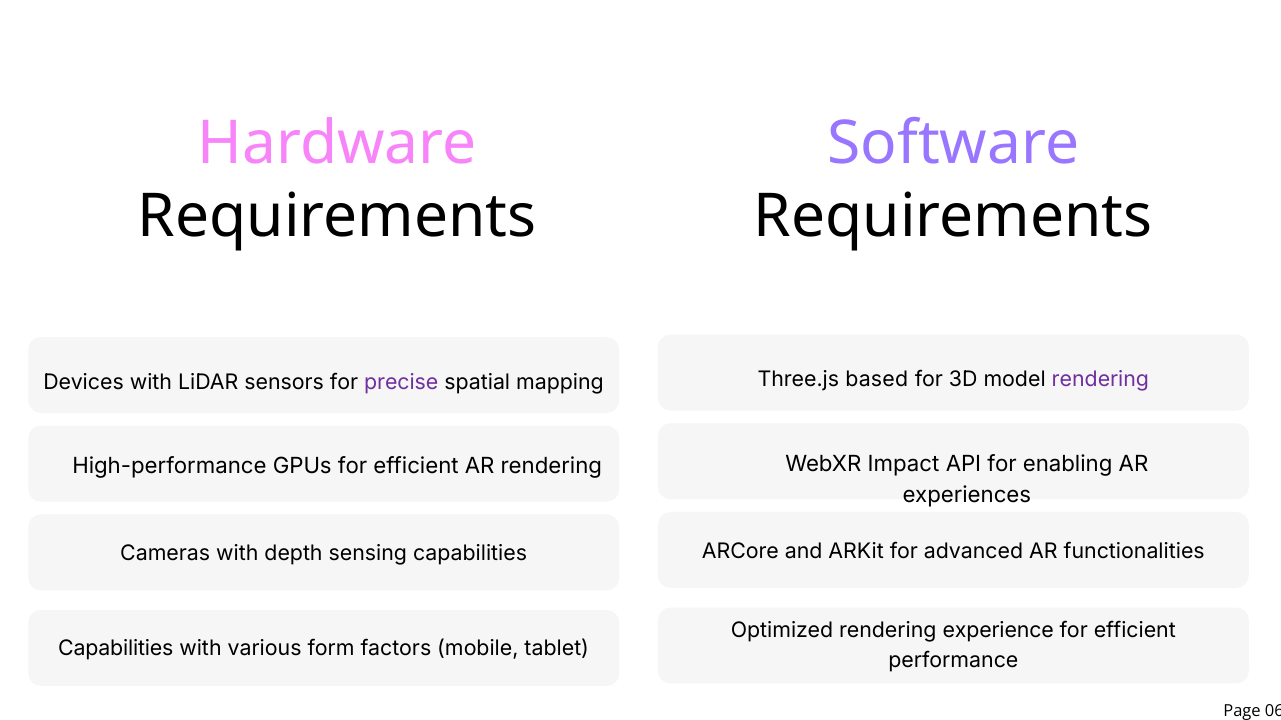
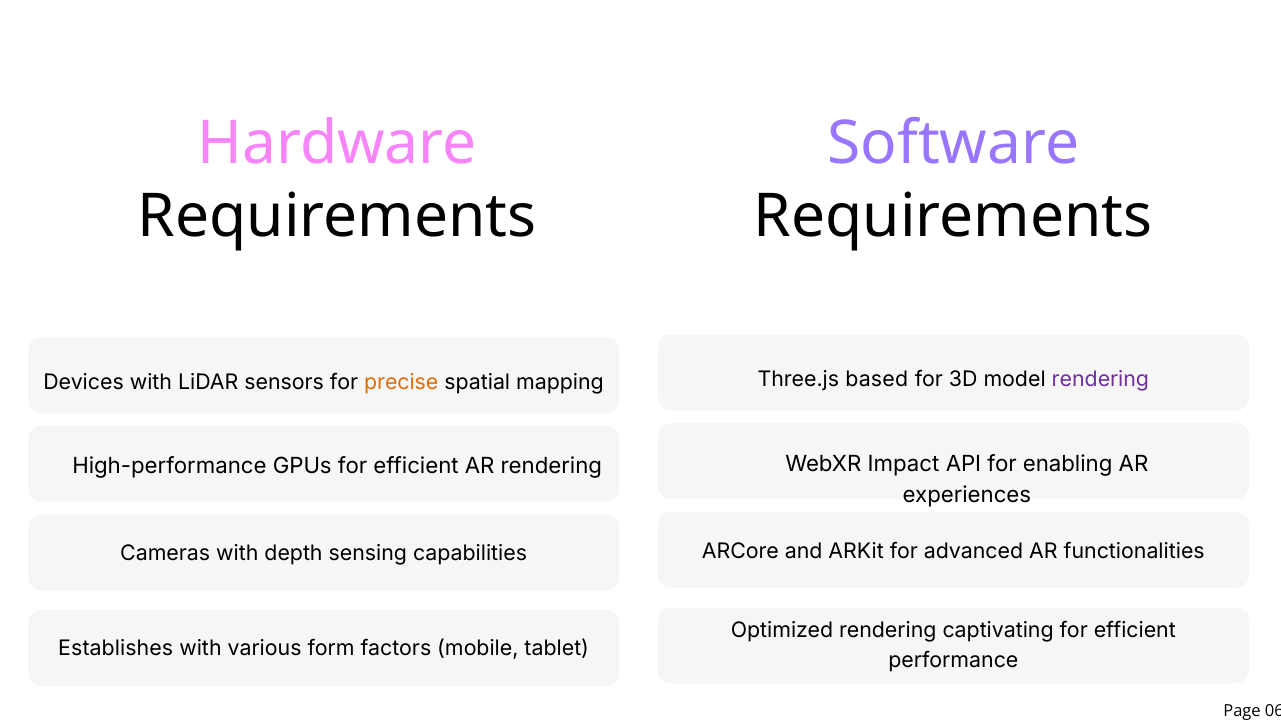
precise colour: purple -> orange (401, 383)
experience: experience -> captivating (998, 631)
Capabilities: Capabilities -> Establishes (116, 649)
